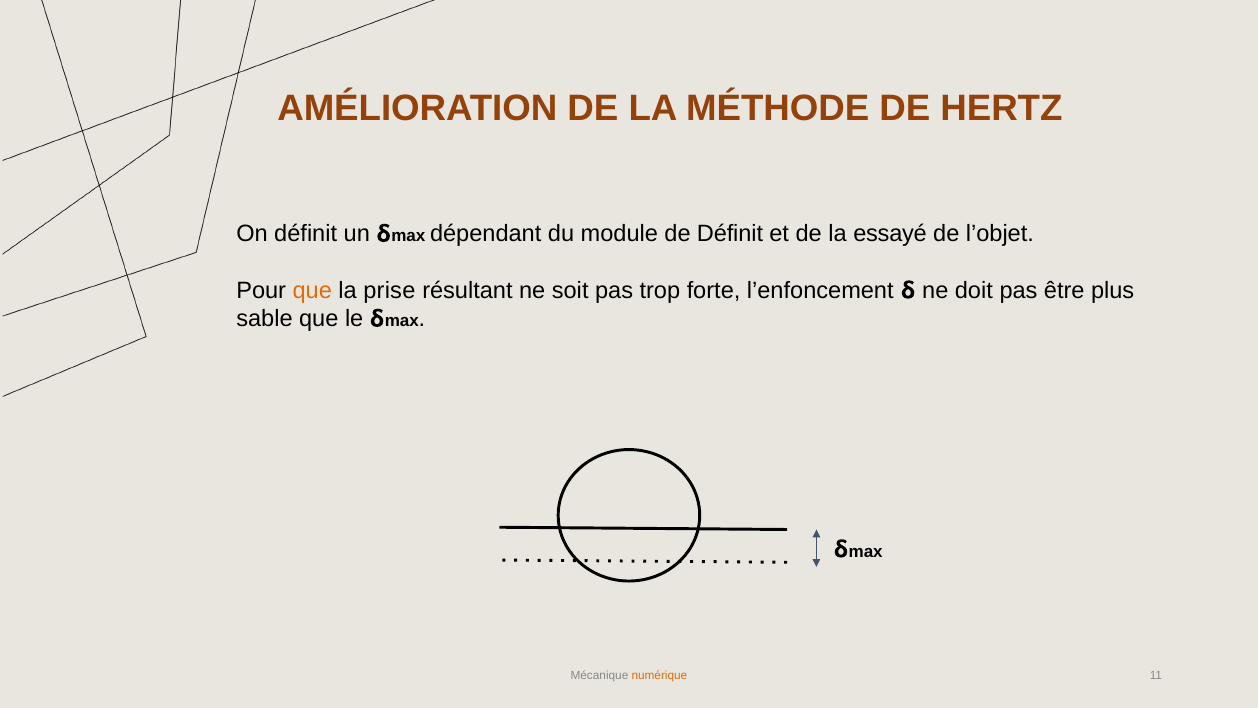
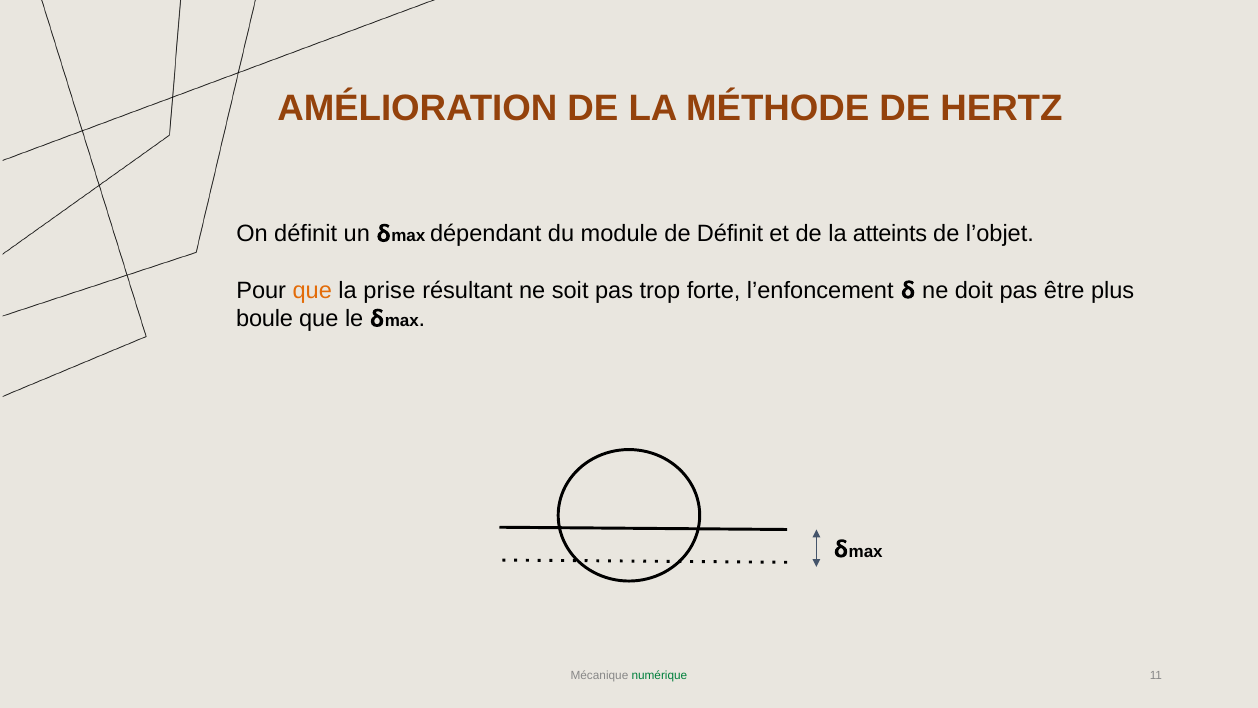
essayé: essayé -> atteints (890, 234)
sable: sable -> boule (265, 319)
numérique colour: orange -> green (659, 675)
